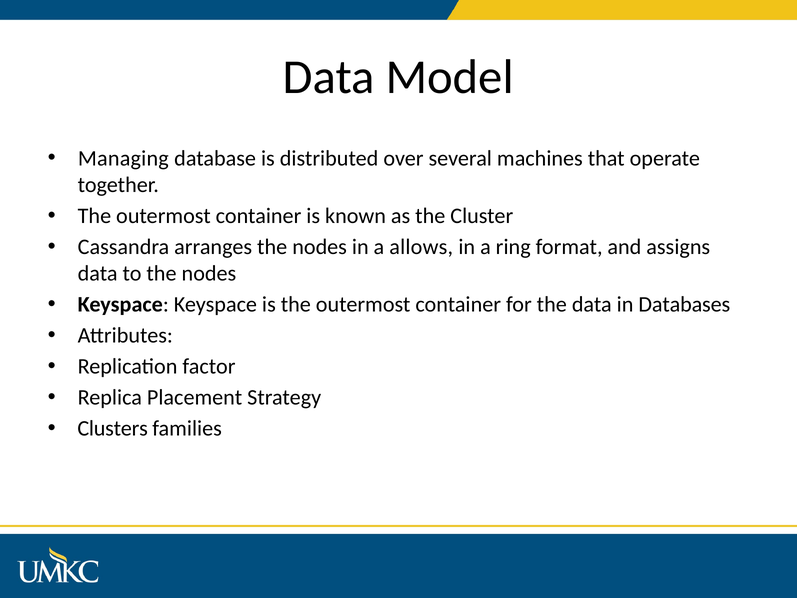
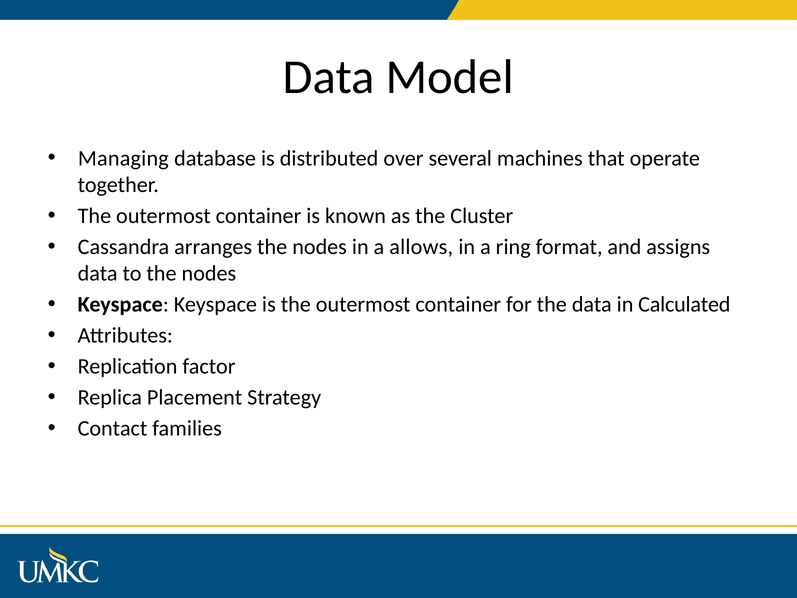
Databases: Databases -> Calculated (684, 304)
Clusters: Clusters -> Contact (113, 428)
